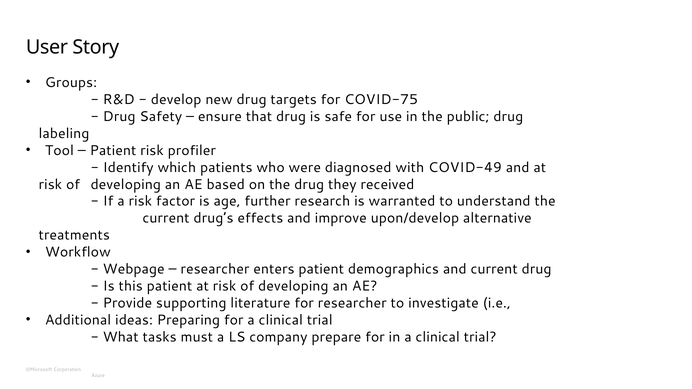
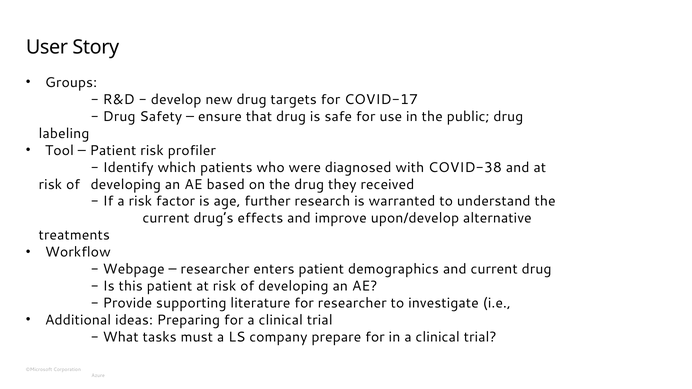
COVID-75: COVID-75 -> COVID-17 (381, 100)
COVID-49: COVID-49 -> COVID-38 (465, 167)
